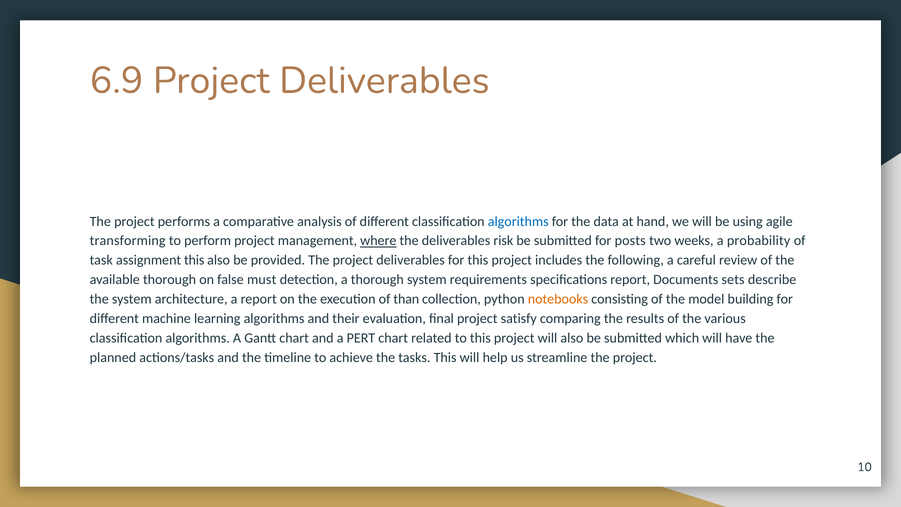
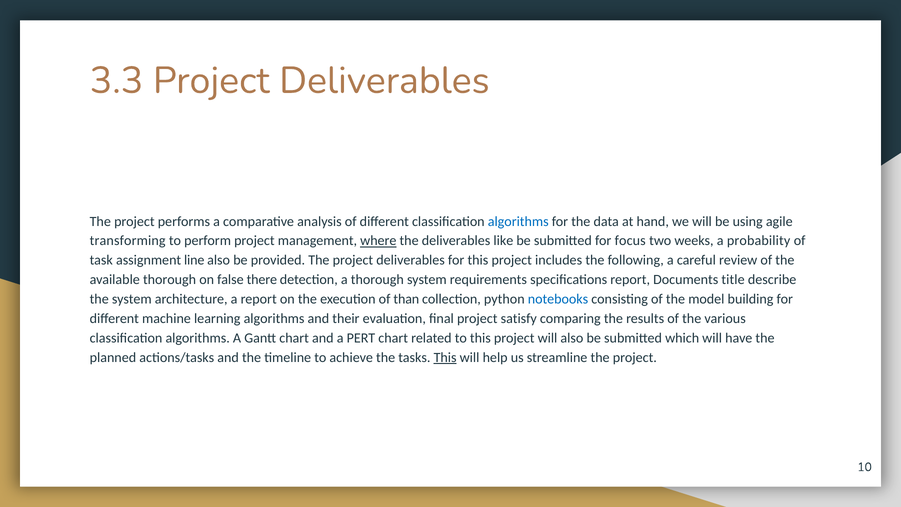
6.9: 6.9 -> 3.3 (117, 80)
risk: risk -> like (503, 241)
posts: posts -> focus (630, 241)
assignment this: this -> line (194, 260)
must: must -> there (262, 280)
sets: sets -> title (733, 280)
notebooks colour: orange -> blue (558, 299)
This underline: none -> present (445, 357)
